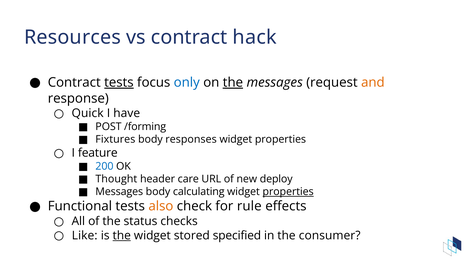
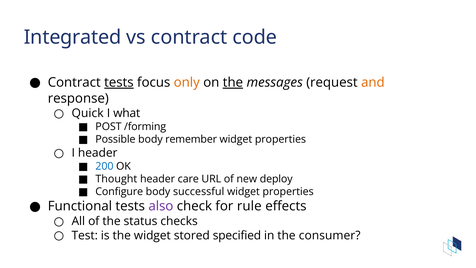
Resources: Resources -> Integrated (73, 37)
hack: hack -> code (255, 37)
only colour: blue -> orange (187, 82)
have: have -> what (127, 113)
Fixtures: Fixtures -> Possible (115, 139)
responses: responses -> remember (191, 139)
I feature: feature -> header (98, 153)
Messages: Messages -> Configure (119, 192)
calculating: calculating -> successful (199, 192)
properties underline: present -> none (288, 192)
also colour: orange -> purple (161, 206)
Like: Like -> Test (85, 235)
the underline: present -> none (122, 235)
